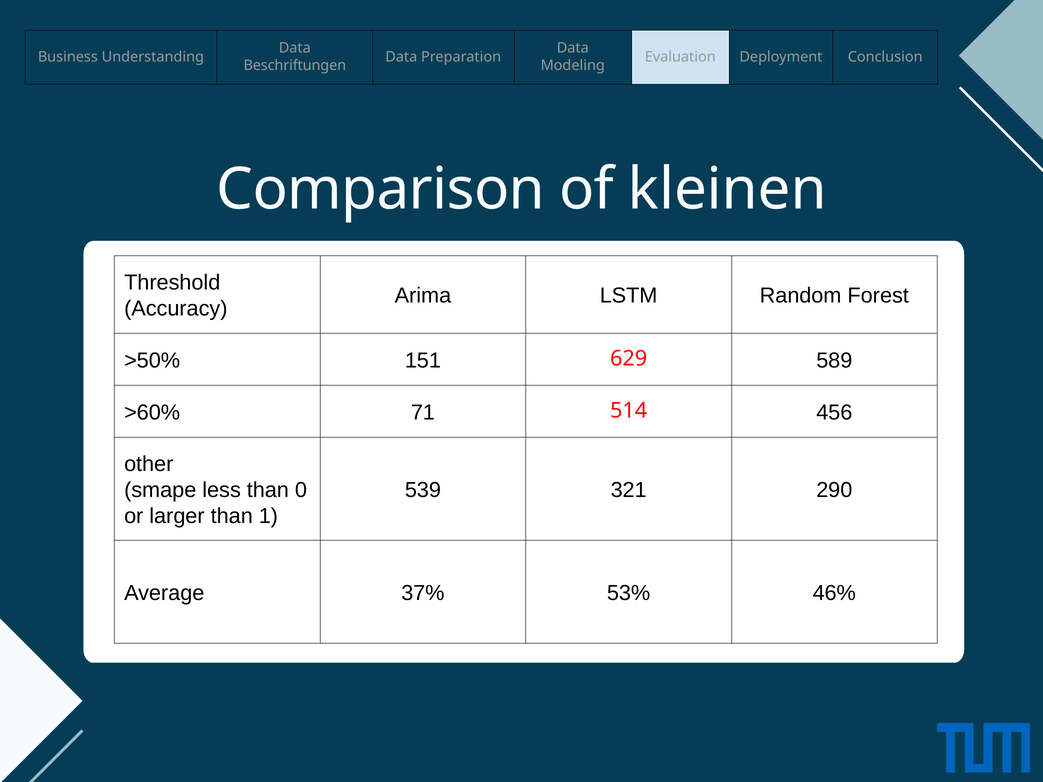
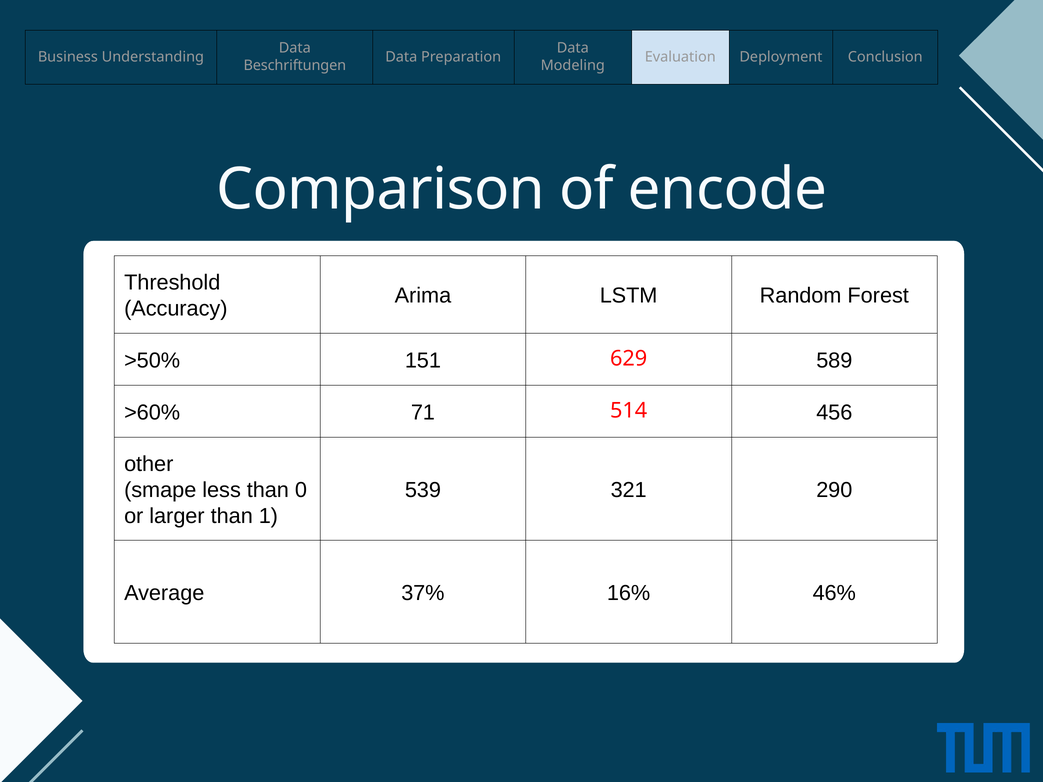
kleinen: kleinen -> encode (728, 189)
53%: 53% -> 16% (629, 593)
